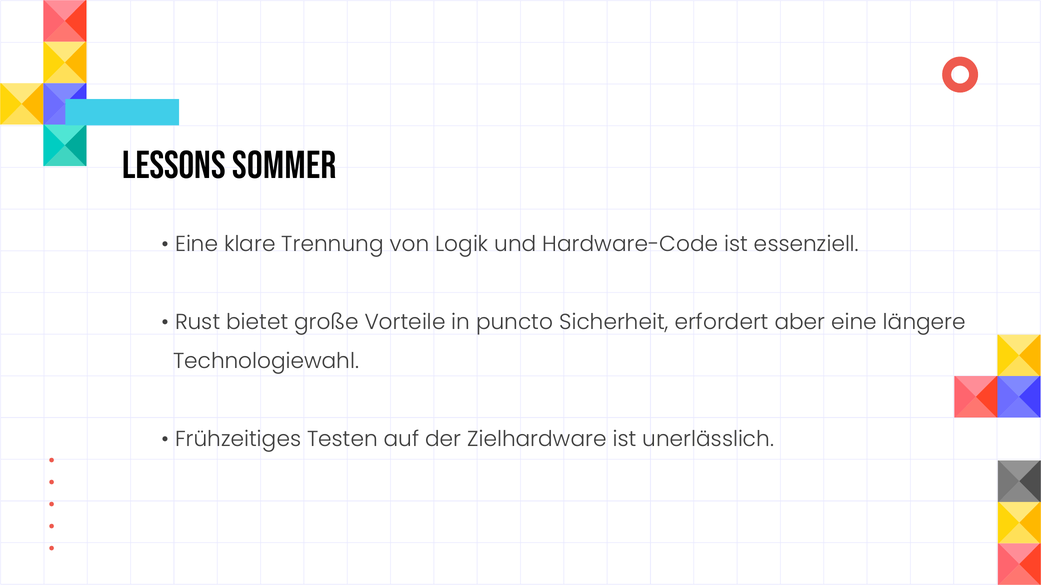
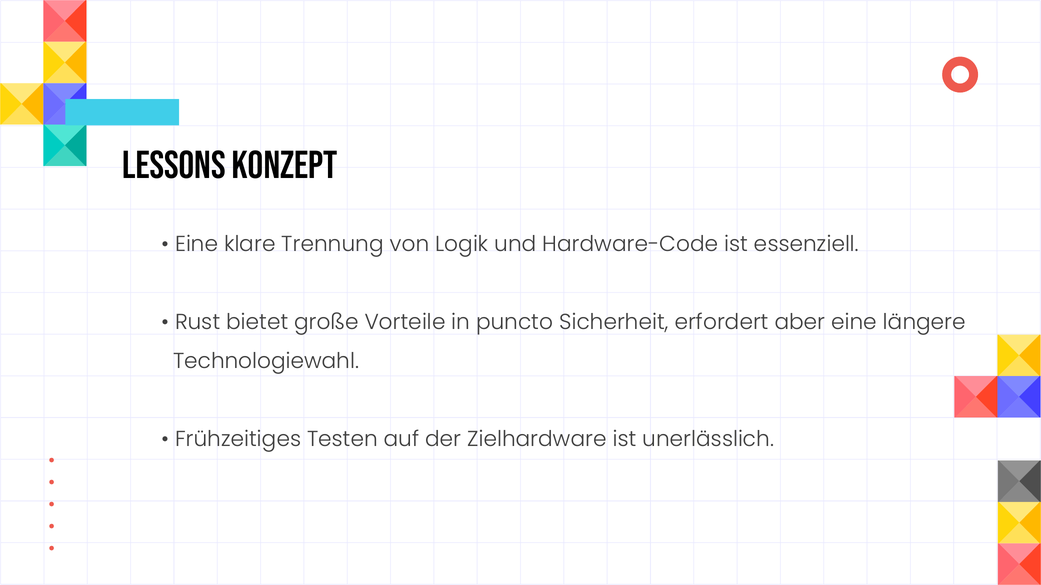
Sommer: Sommer -> Konzept (285, 166)
